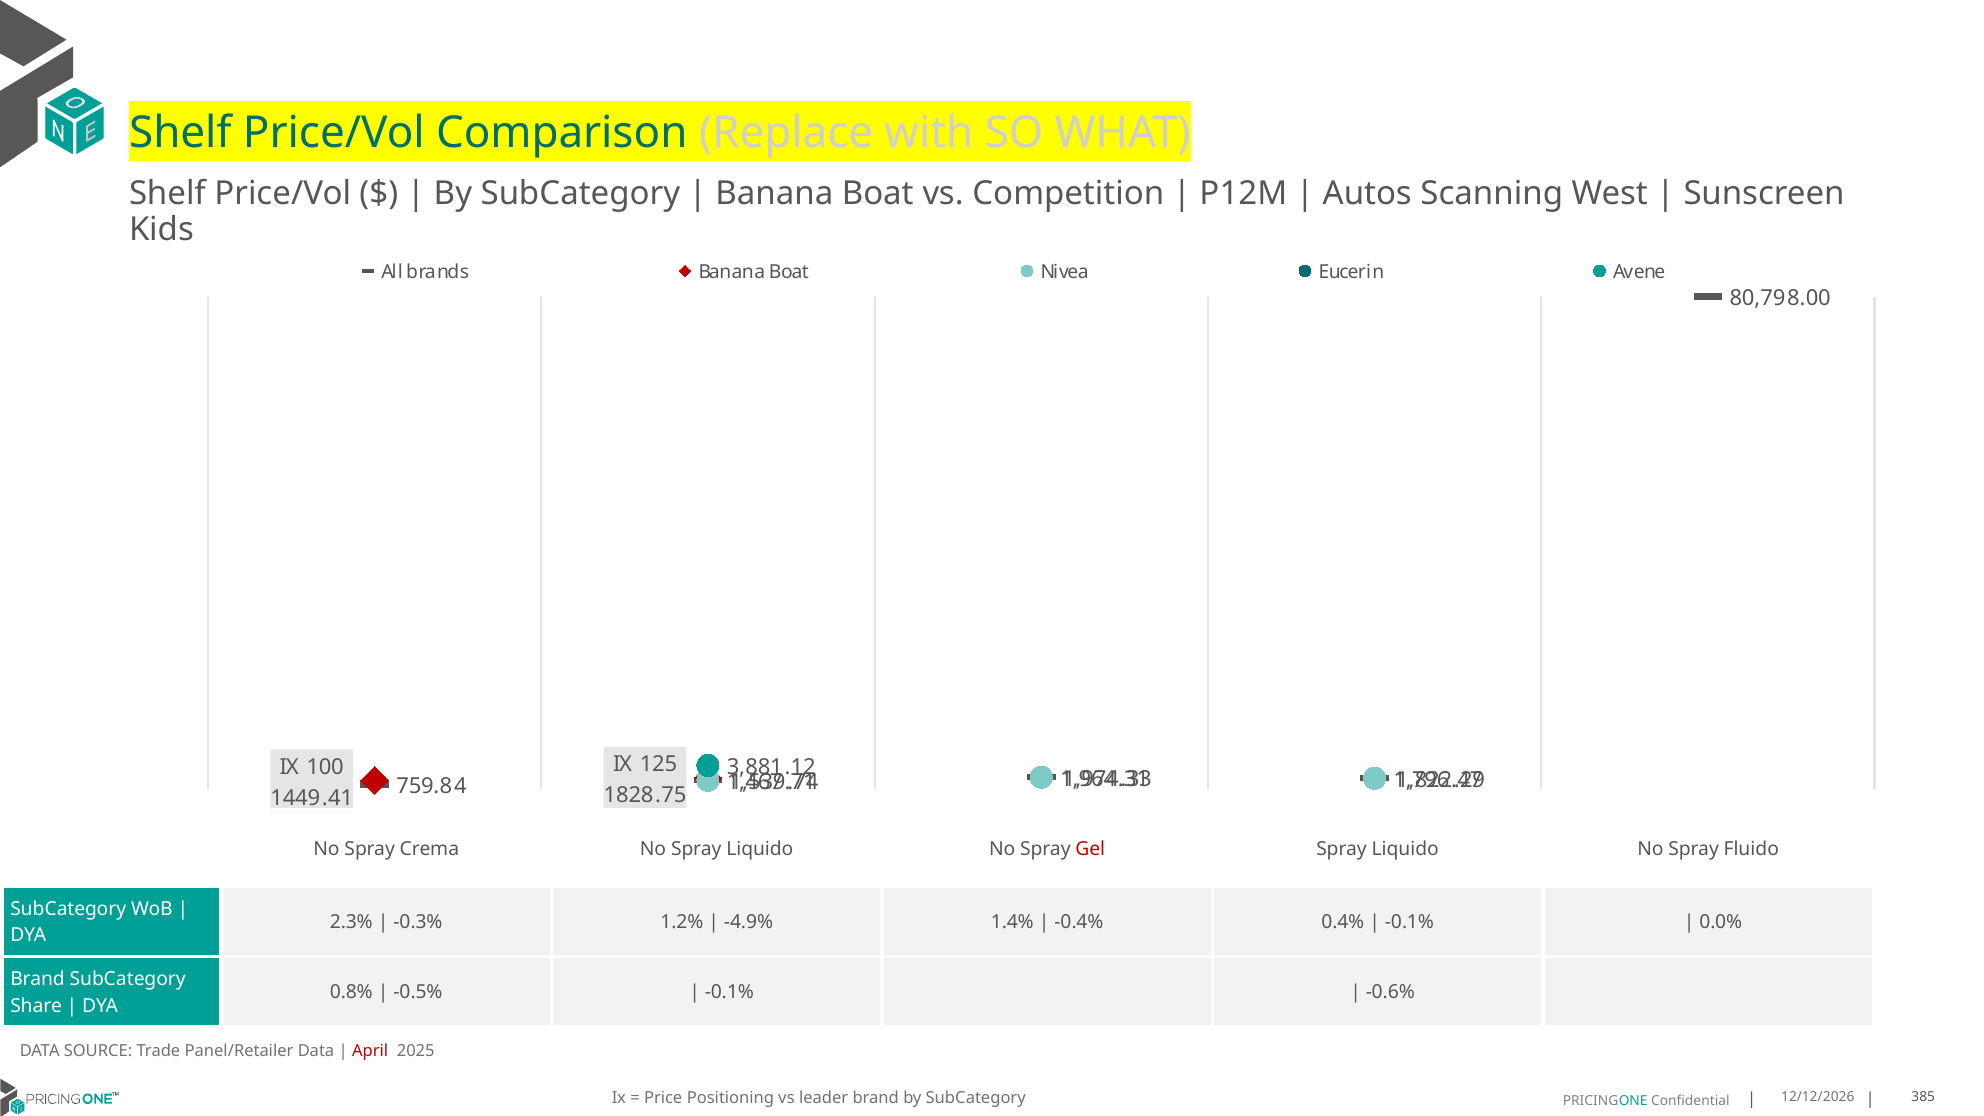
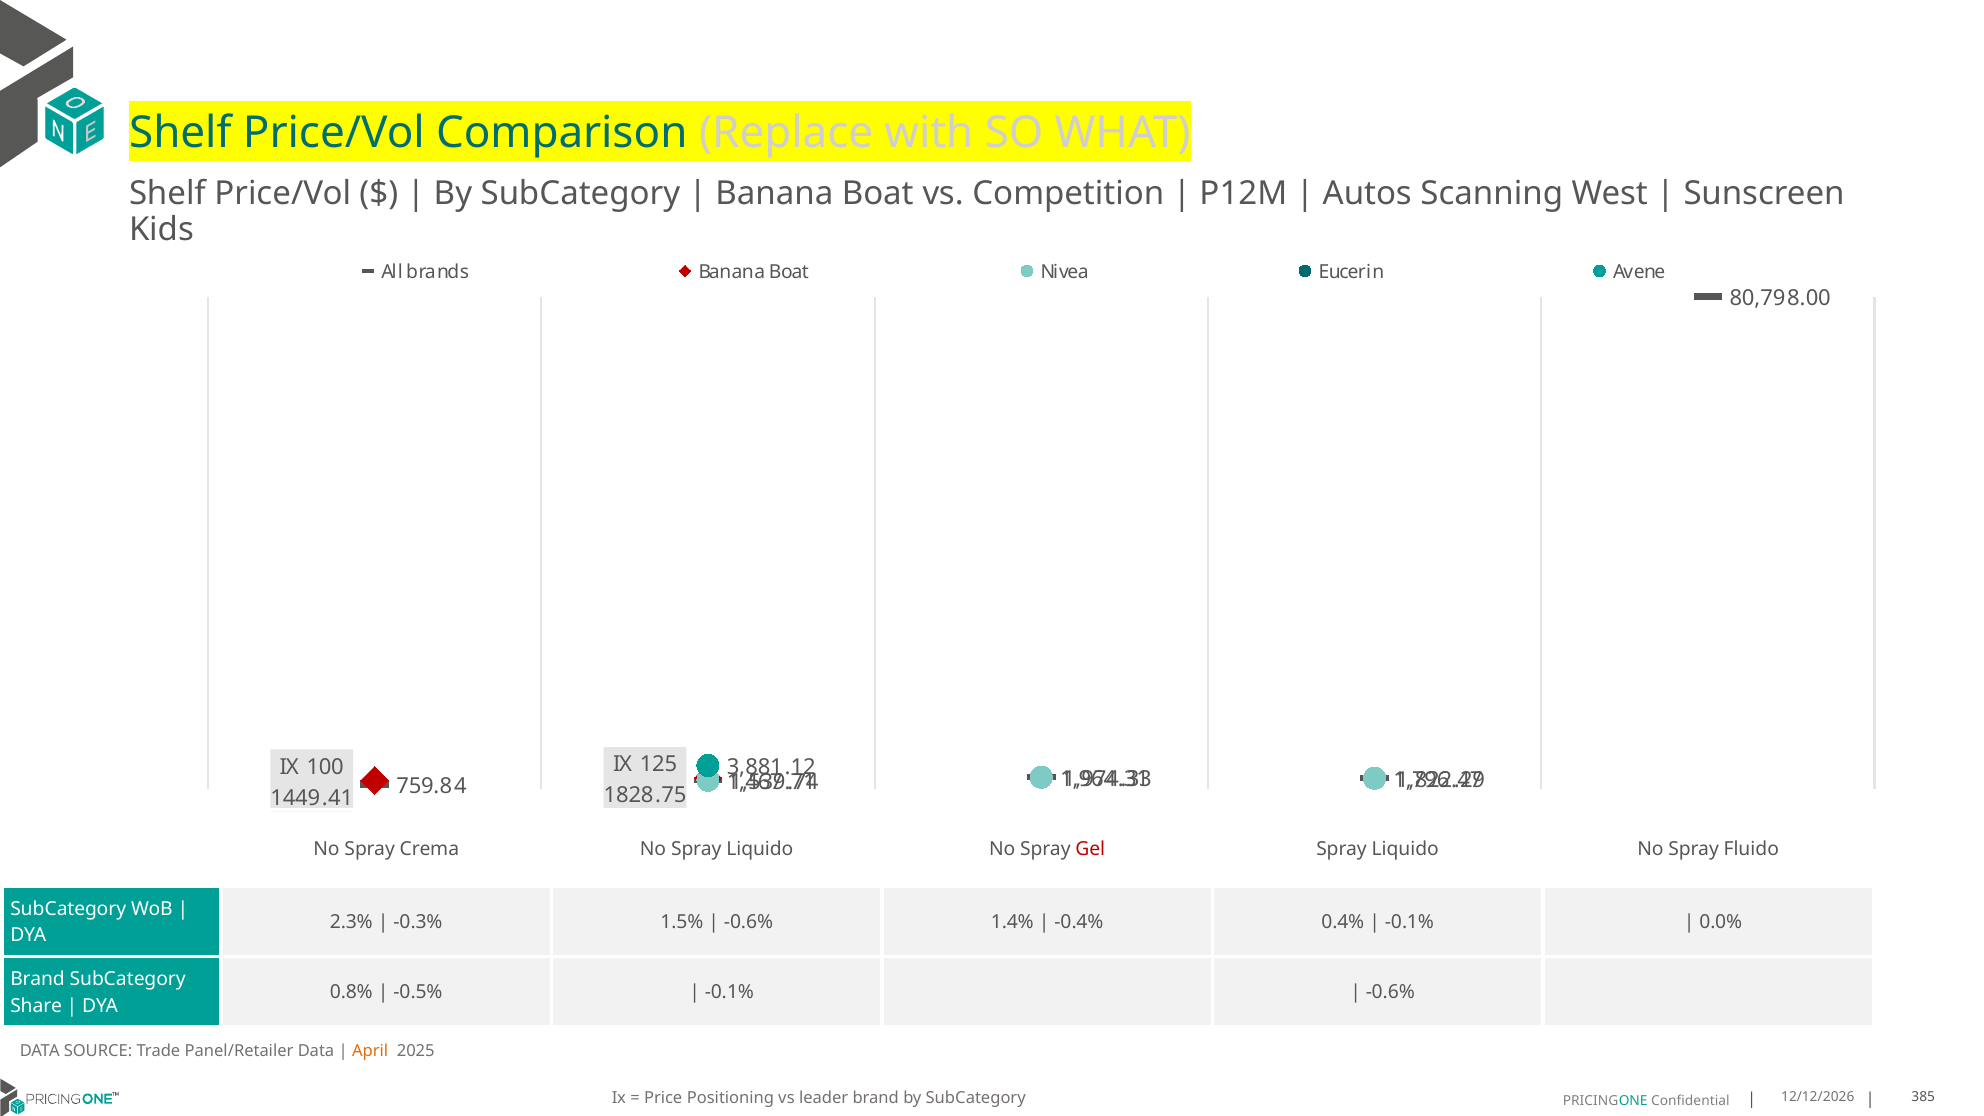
1.2%: 1.2% -> 1.5% (682, 922)
-4.9%: -4.9% -> -0.6% (748, 922)
April colour: red -> orange (370, 1051)
